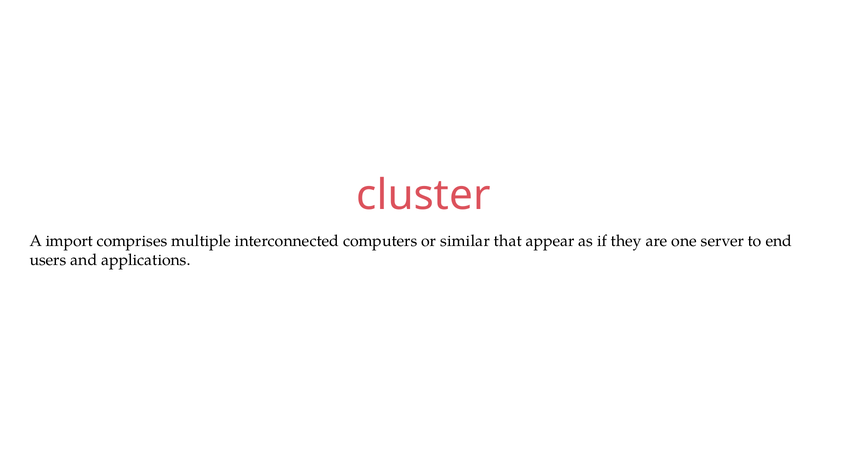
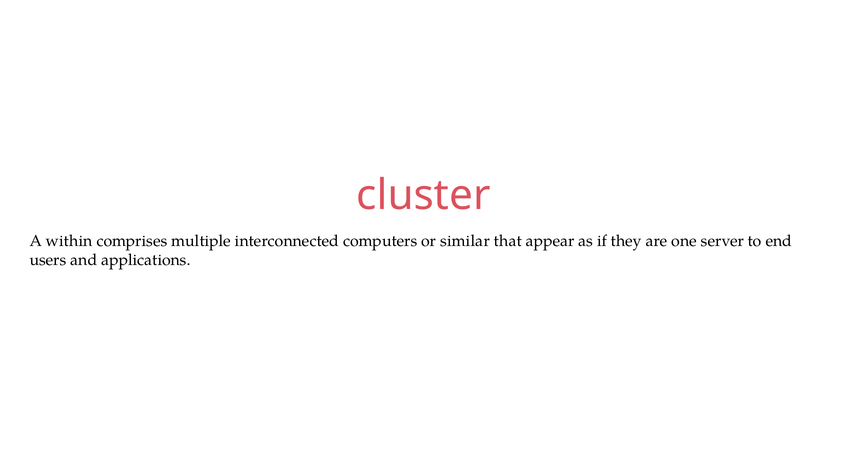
import: import -> within (69, 241)
